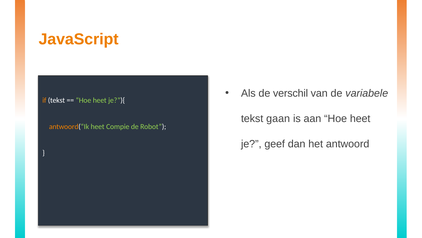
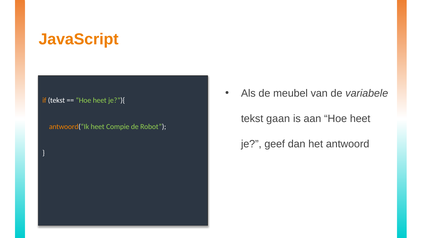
verschil: verschil -> meubel (291, 93)
